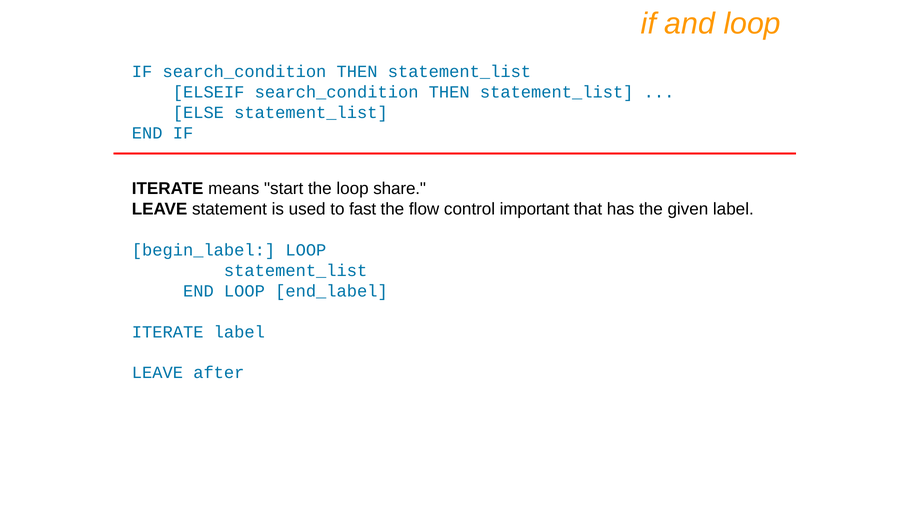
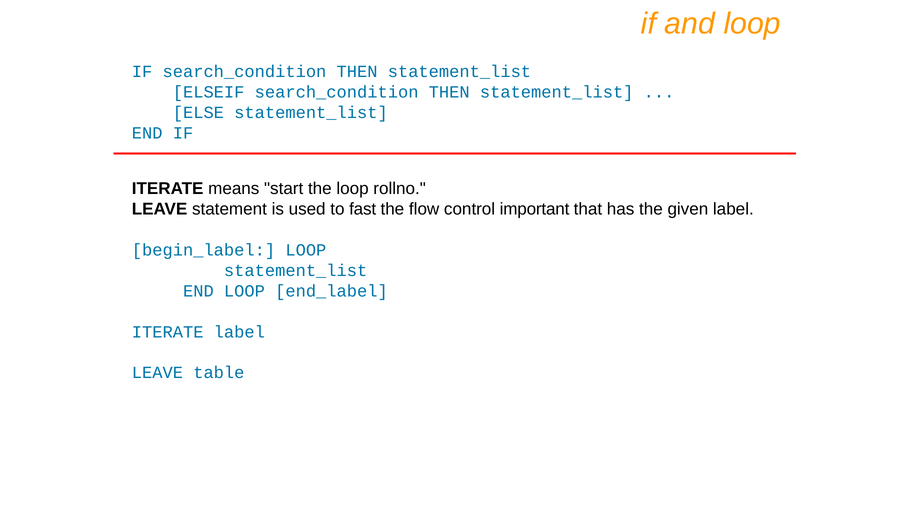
share: share -> rollno (400, 188)
after: after -> table (219, 373)
